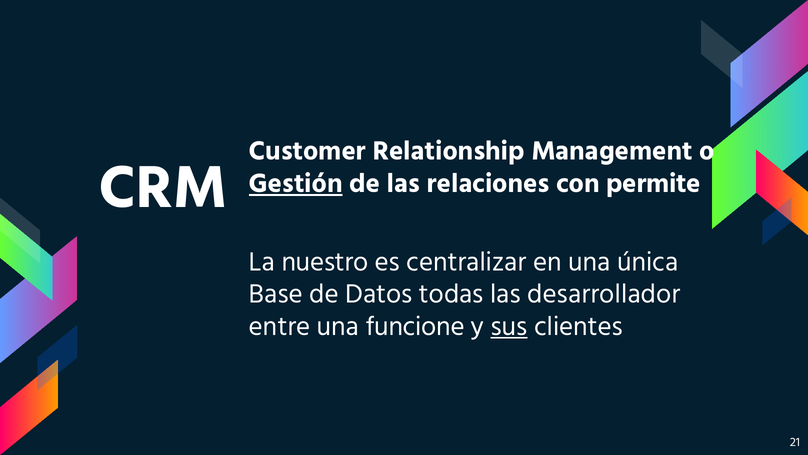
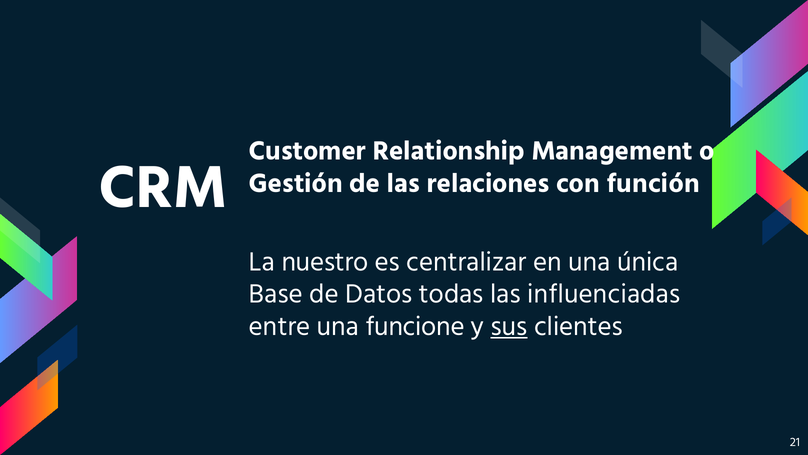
Gestión underline: present -> none (296, 183)
permite: permite -> función (653, 183)
desarrollador: desarrollador -> influenciadas (604, 294)
